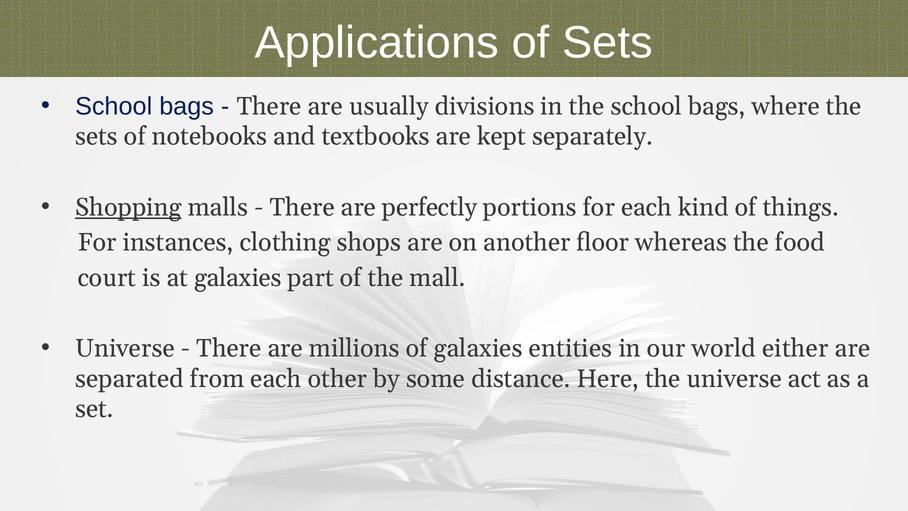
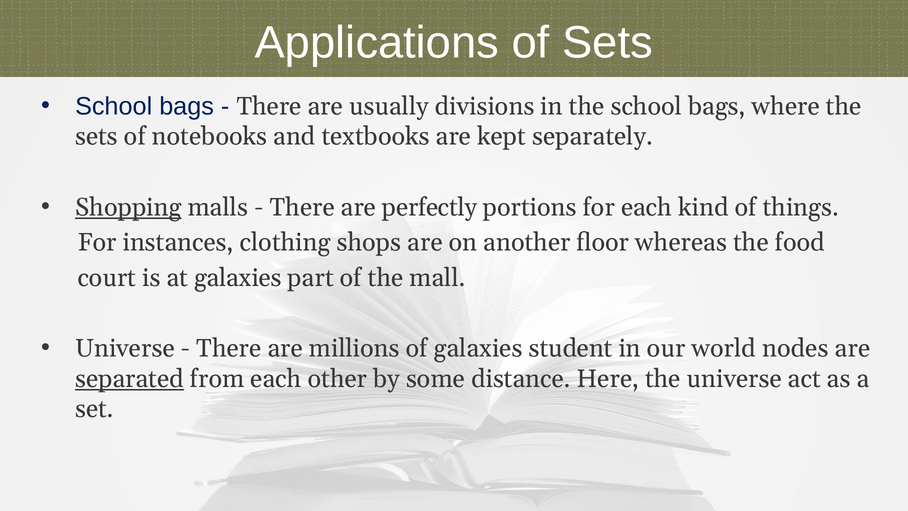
entities: entities -> student (571, 348)
either: either -> nodes (795, 348)
separated underline: none -> present (129, 379)
